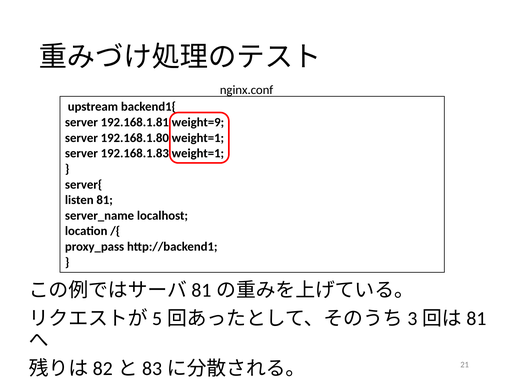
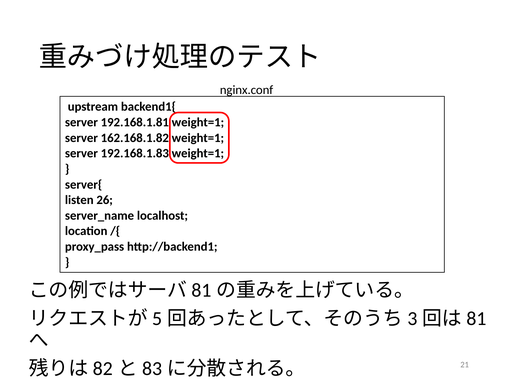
192.168.1.81 weight=9: weight=9 -> weight=1 (198, 122)
192.168.1.80: 192.168.1.80 -> 162.168.1.82 (135, 138)
81: 81 -> 26 (105, 200)
